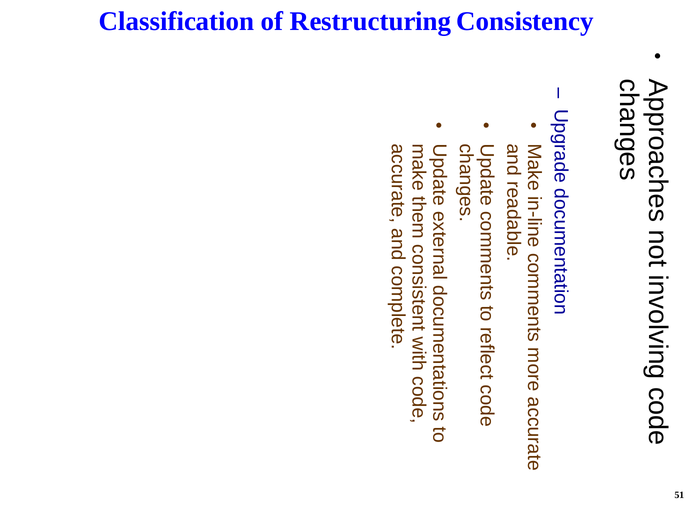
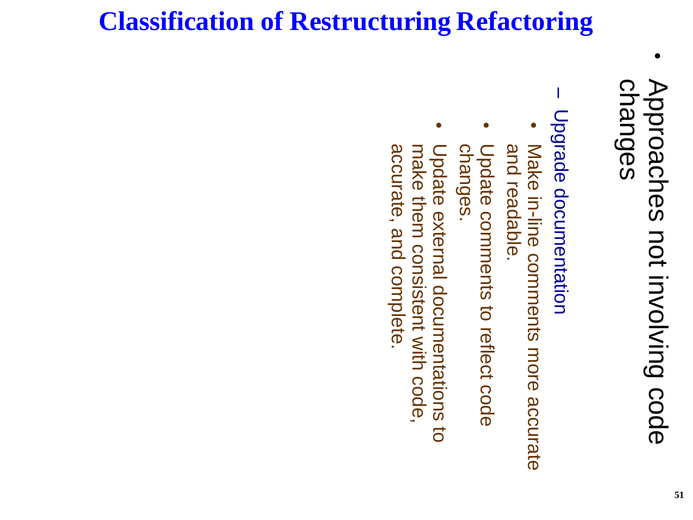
Consistency: Consistency -> Refactoring (525, 21)
